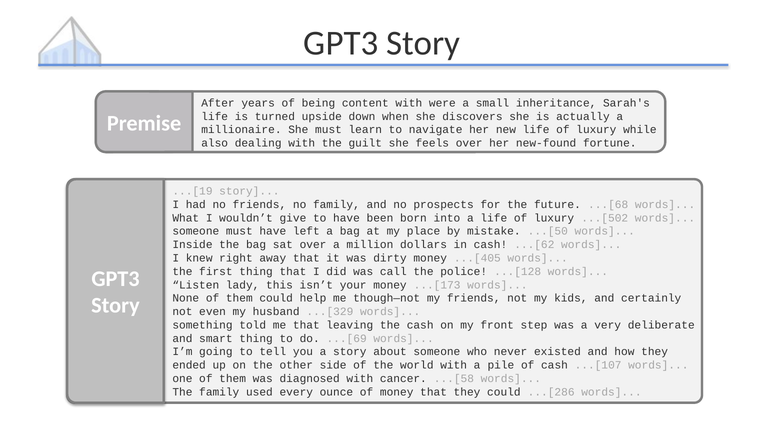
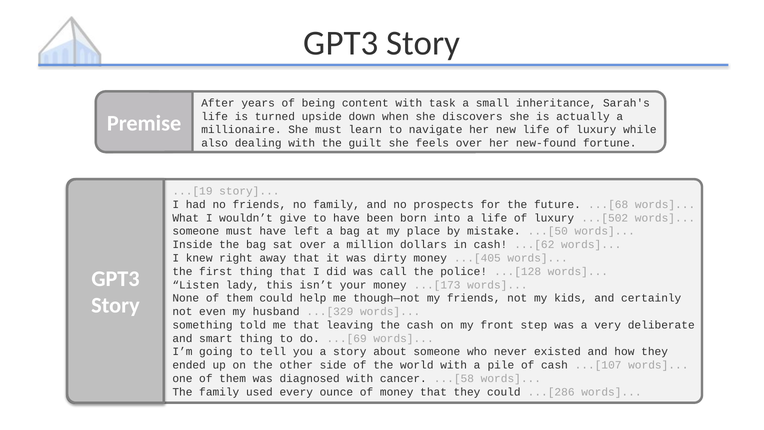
were: were -> task (442, 103)
